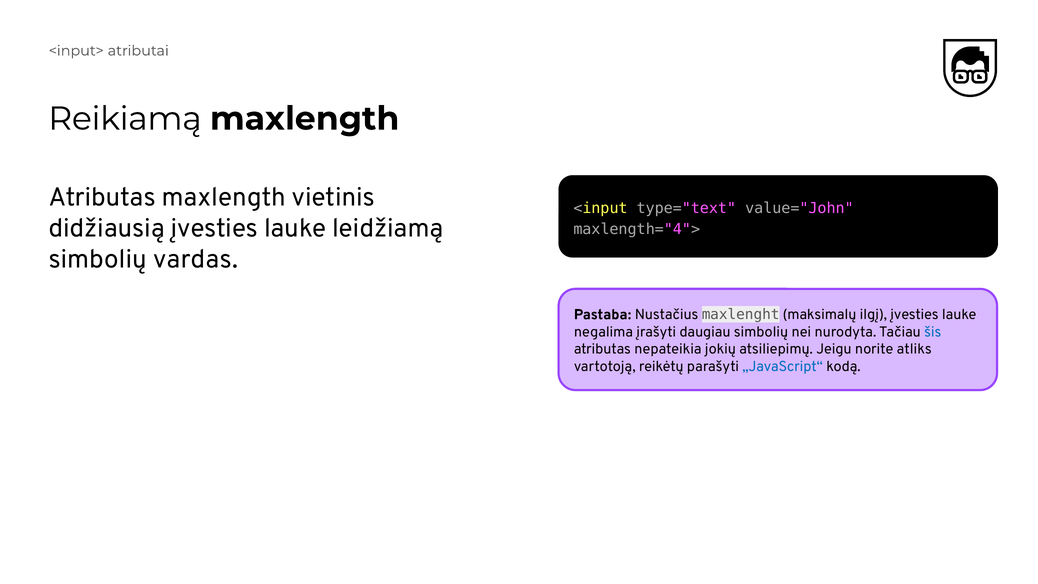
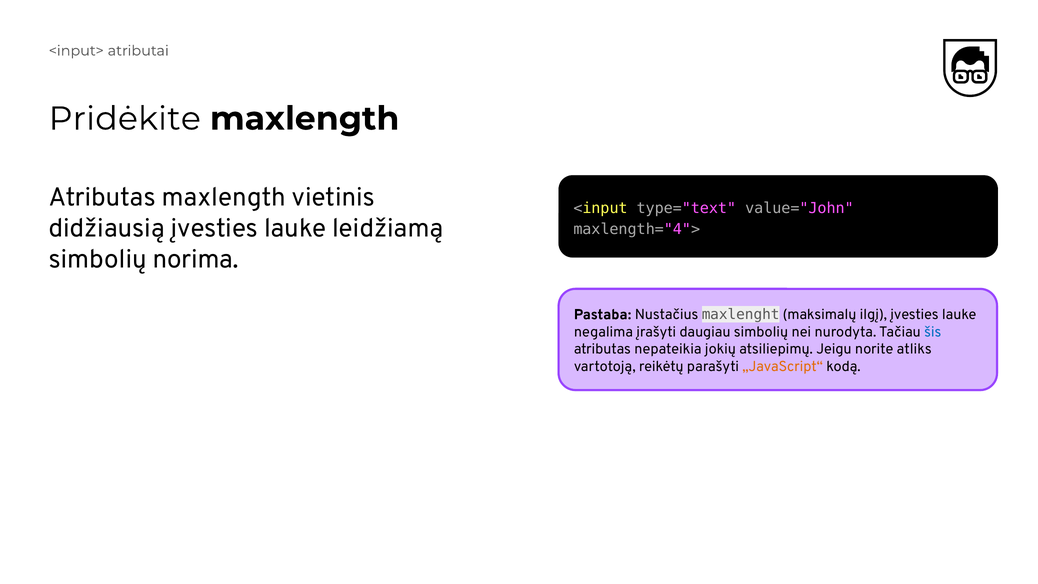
Reikiamą: Reikiamą -> Pridėkite (125, 119)
vardas: vardas -> norima (196, 259)
„JavaScript“ colour: blue -> orange (783, 366)
